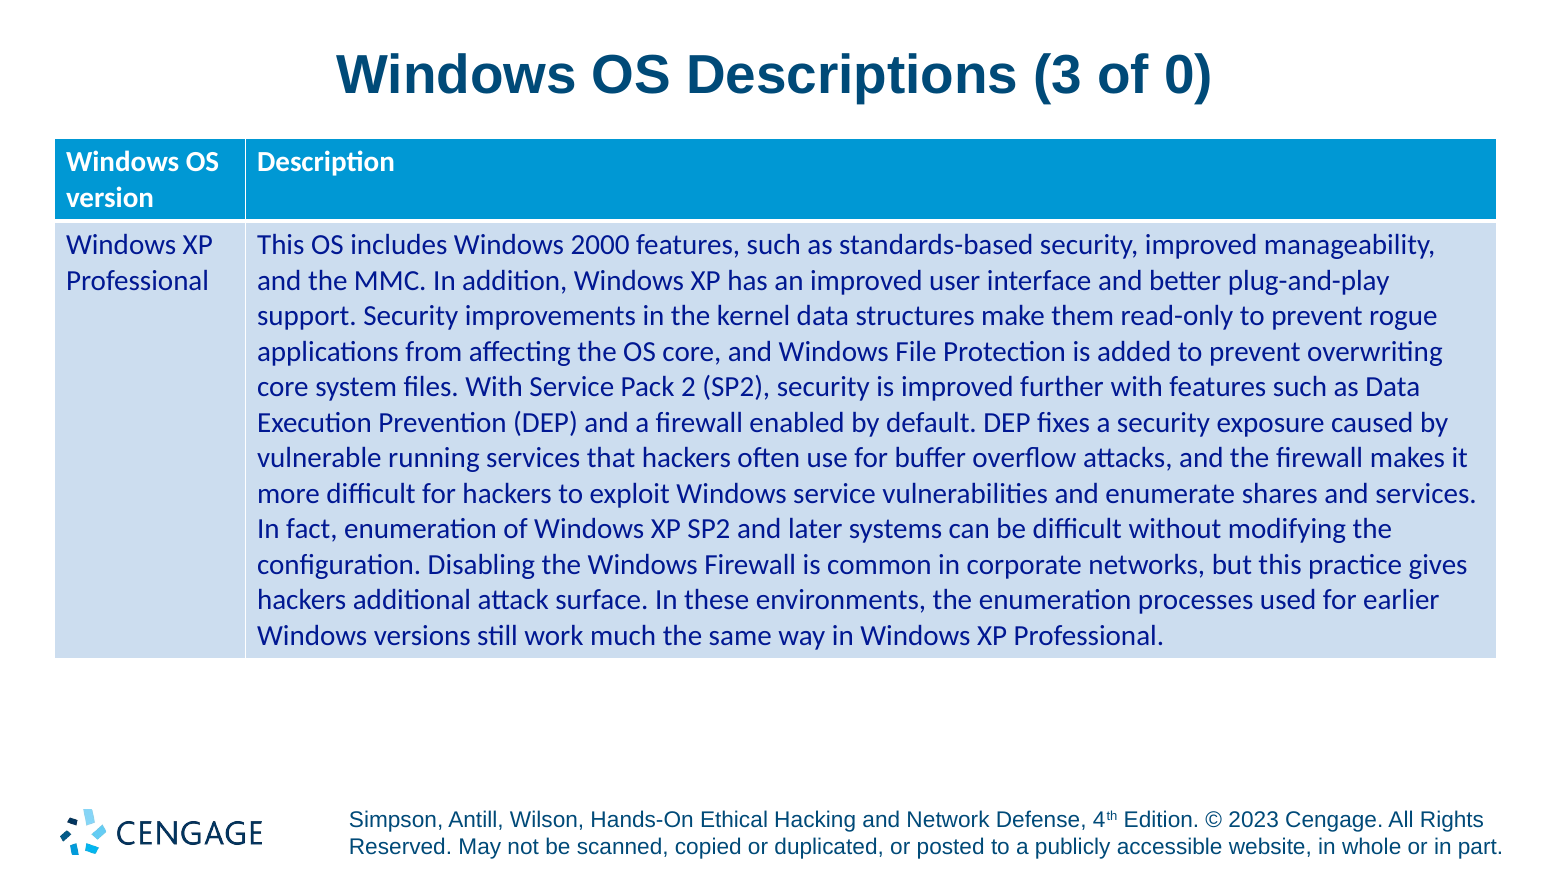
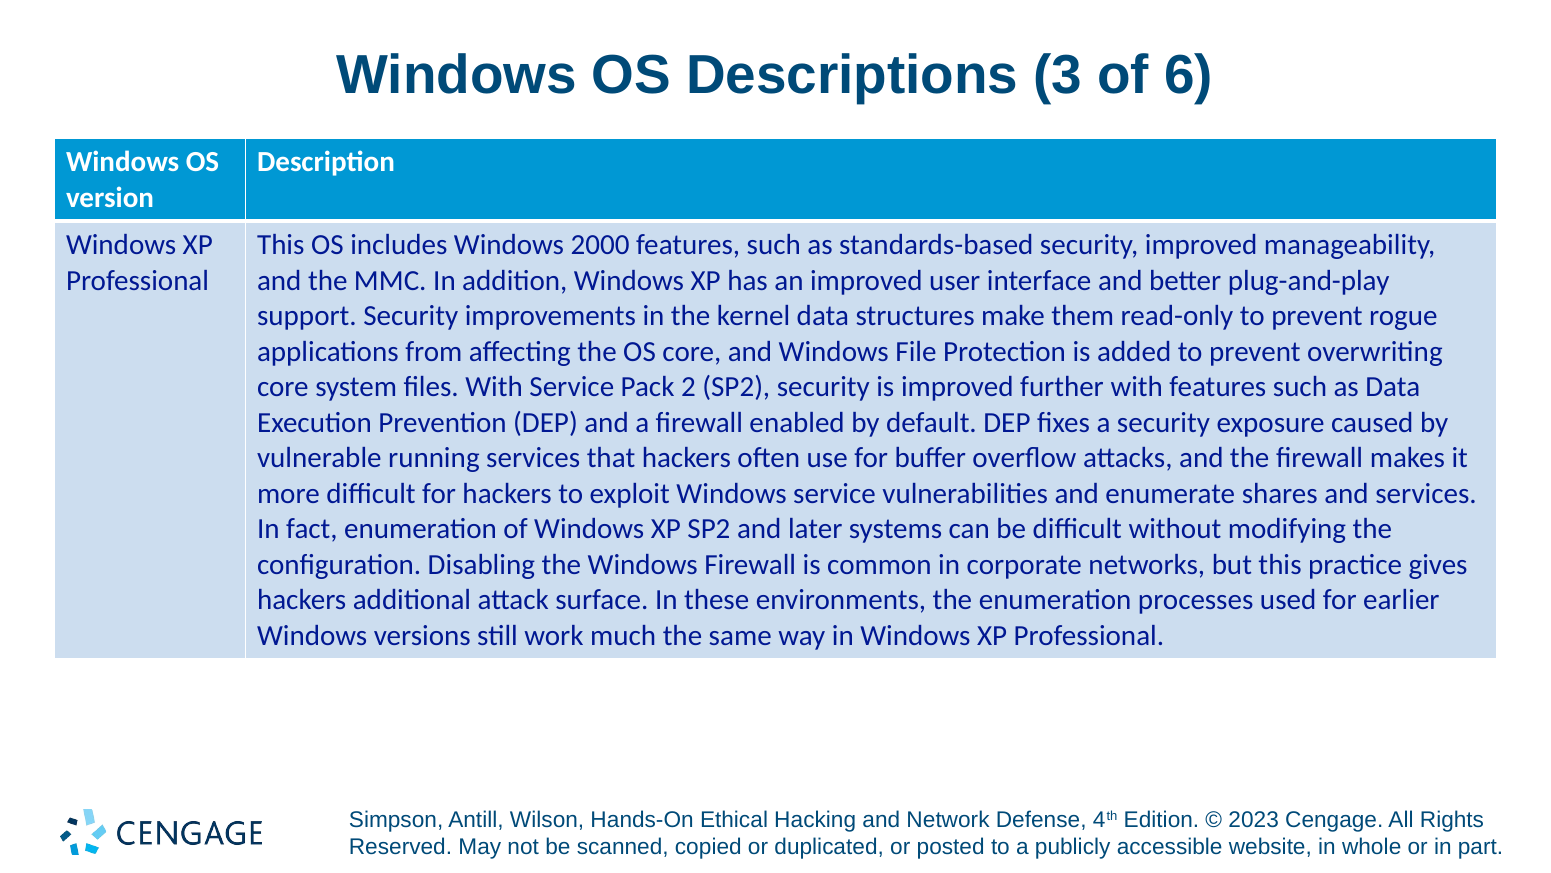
0: 0 -> 6 (1189, 76)
